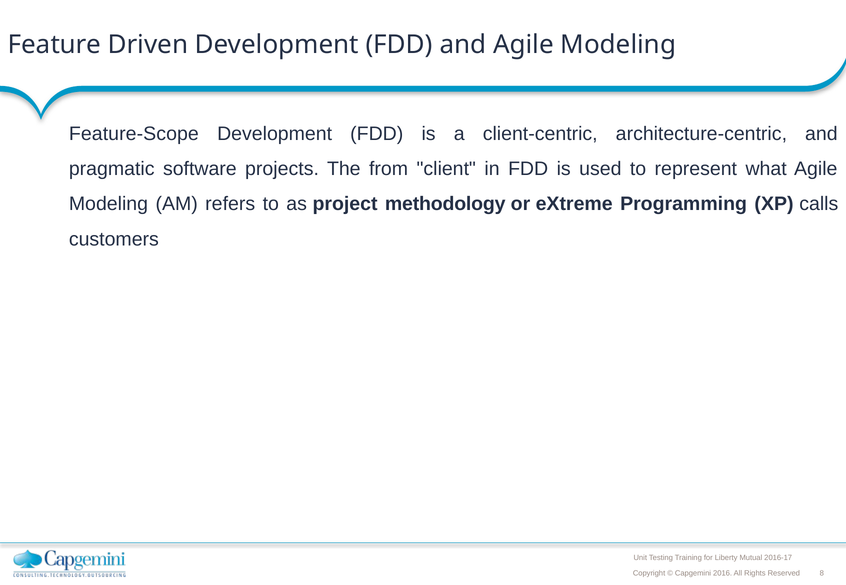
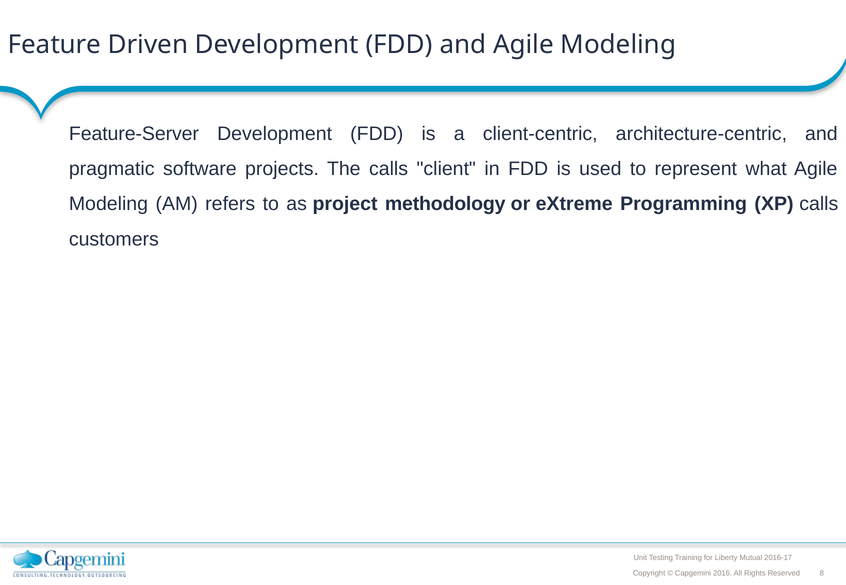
Feature-Scope: Feature-Scope -> Feature-Server (134, 134)
The from: from -> calls (389, 169)
